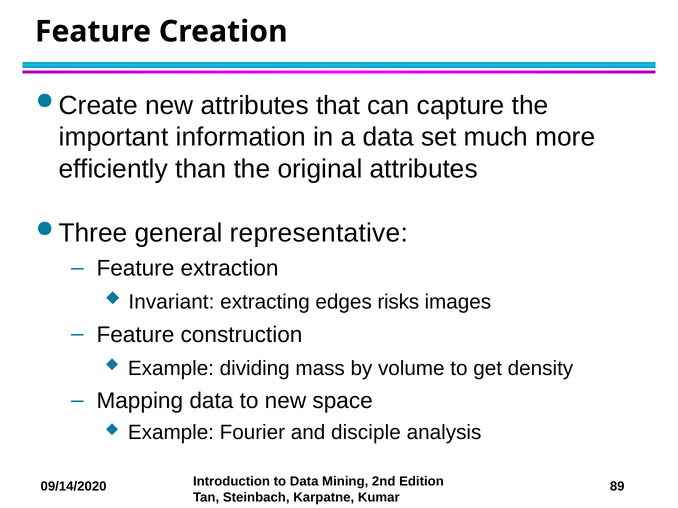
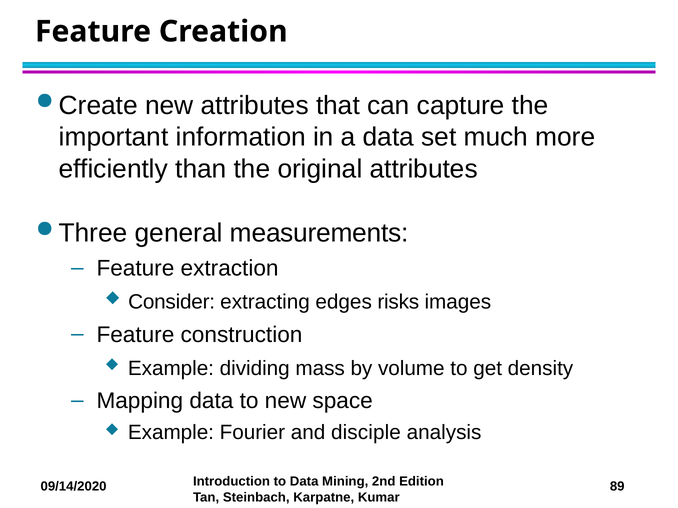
representative: representative -> measurements (319, 233)
Invariant: Invariant -> Consider (172, 302)
